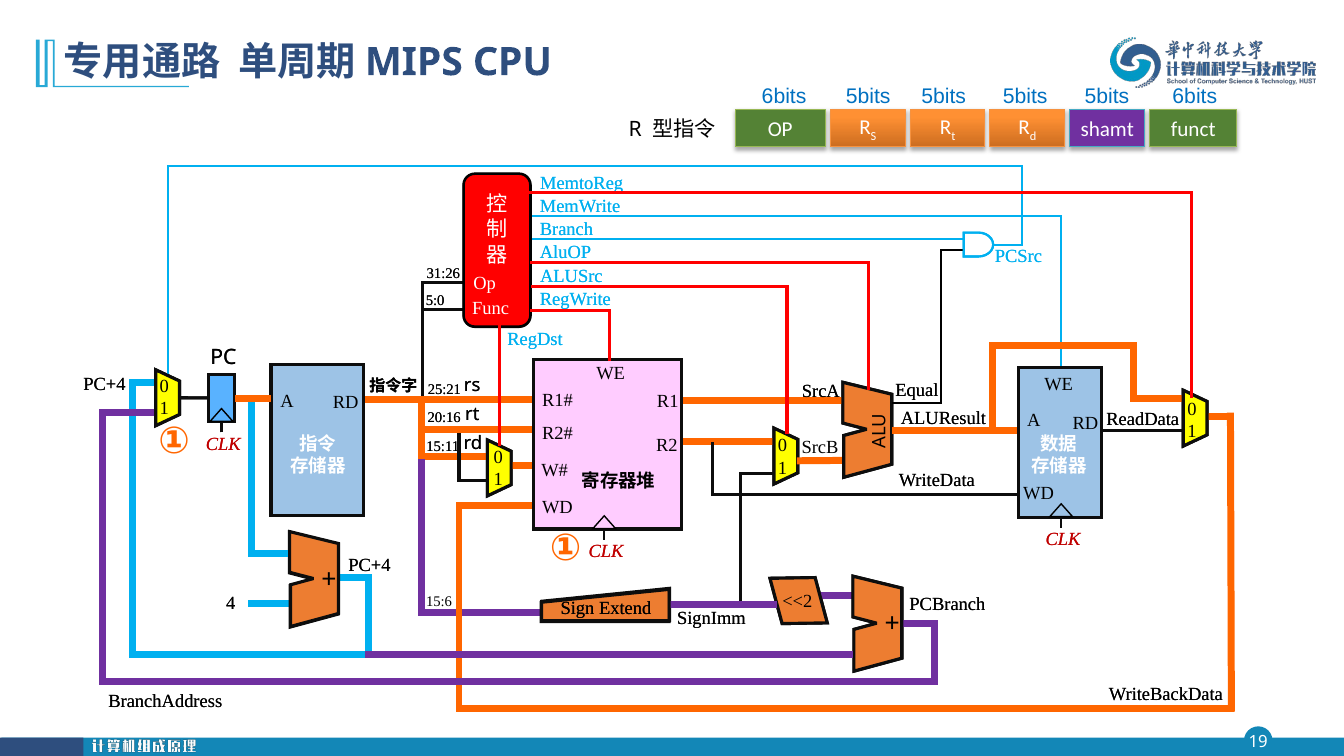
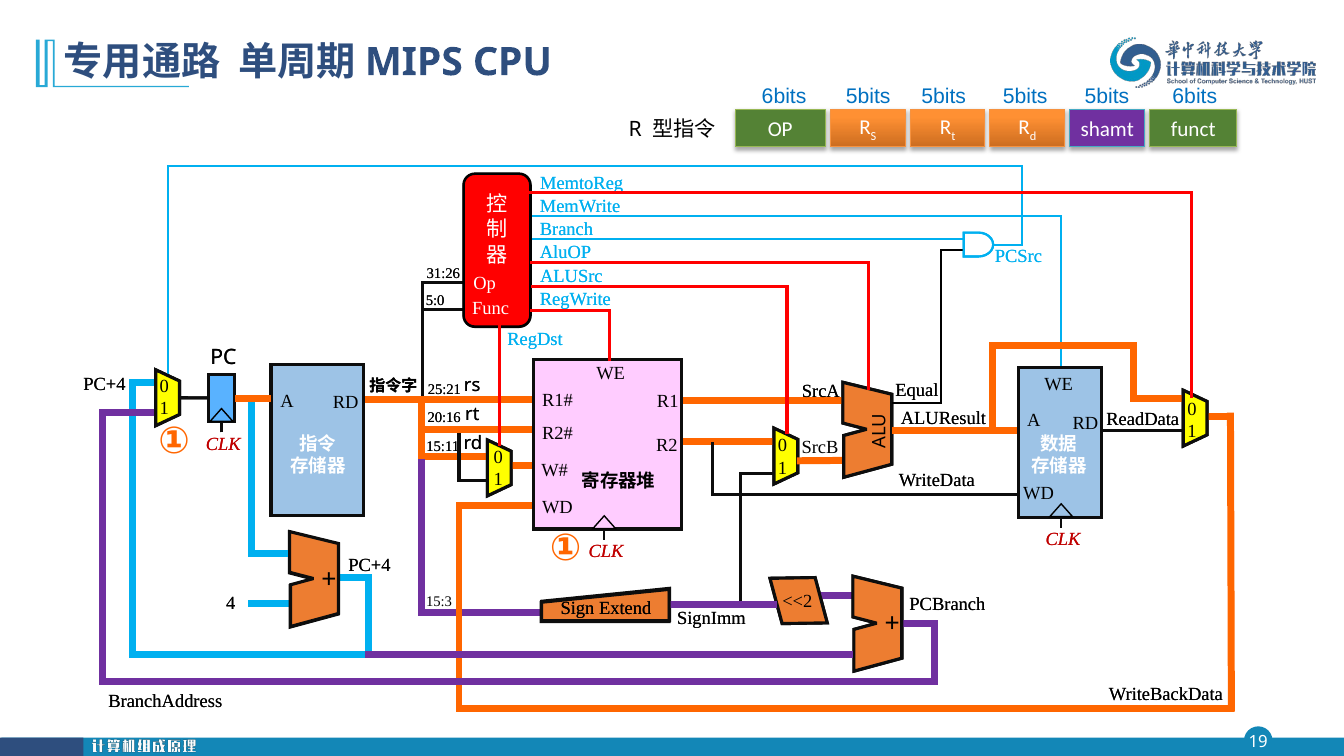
15:6: 15:6 -> 15:3 (439, 602)
